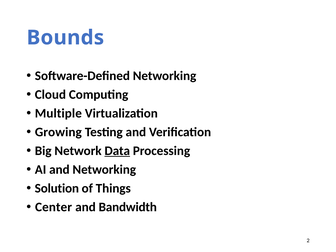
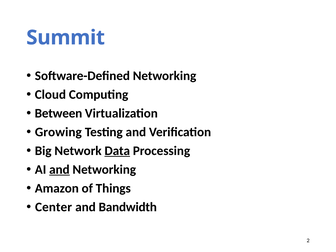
Bounds: Bounds -> Summit (66, 38)
Multiple: Multiple -> Between (58, 113)
and underline: none -> present (59, 170)
Solution: Solution -> Amazon (57, 188)
